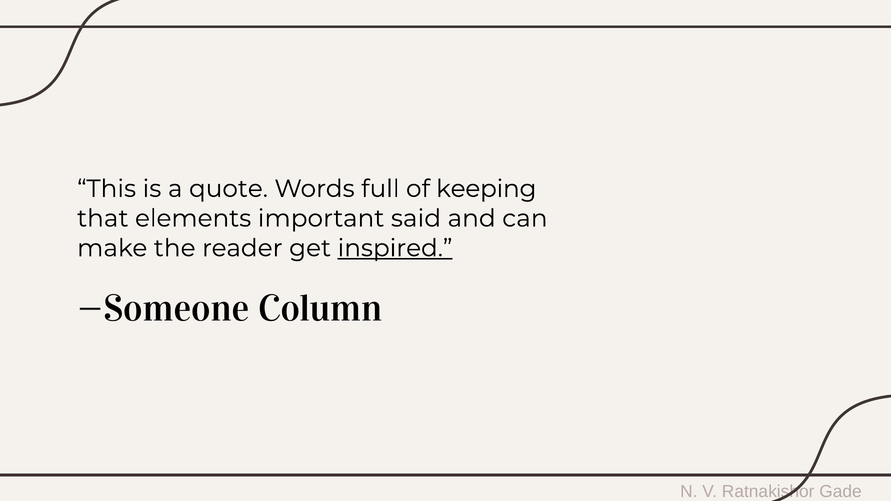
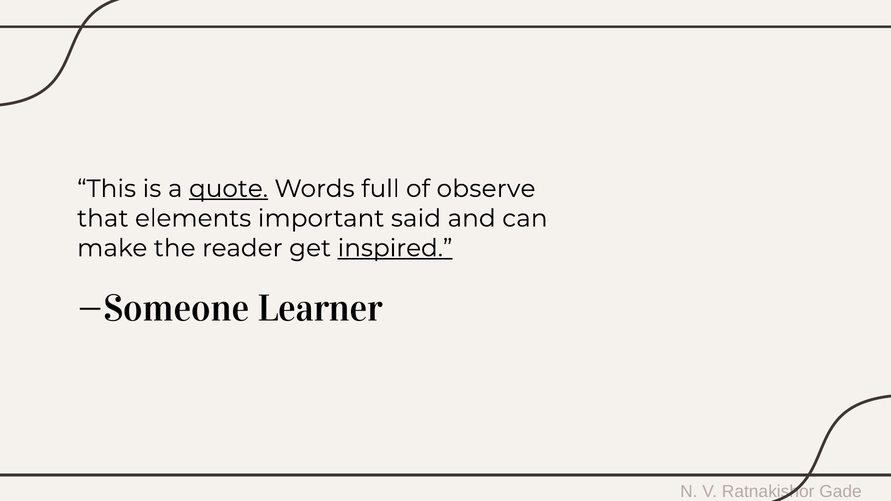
quote underline: none -> present (229, 189)
keeping: keeping -> observe (486, 189)
Column: Column -> Learner (320, 309)
